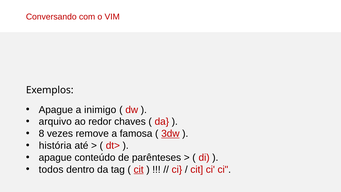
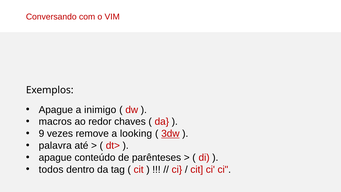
arquivo: arquivo -> macros (55, 122)
8: 8 -> 9 (42, 134)
famosa: famosa -> looking (136, 134)
história: história -> palavra (55, 145)
cit underline: present -> none (139, 169)
